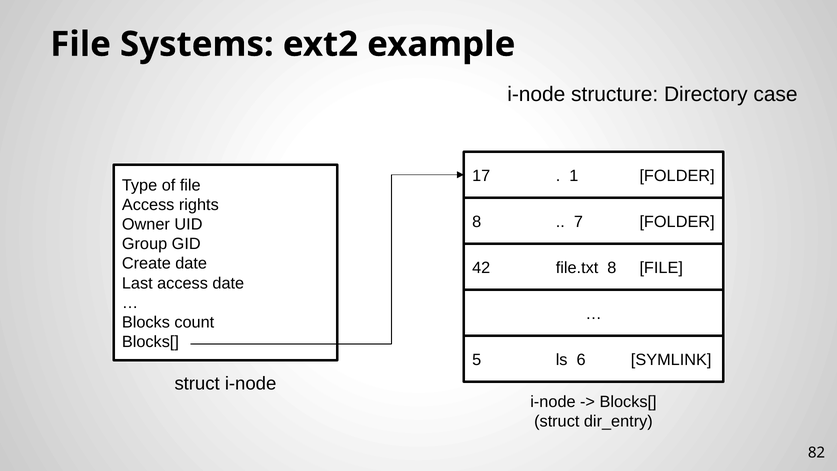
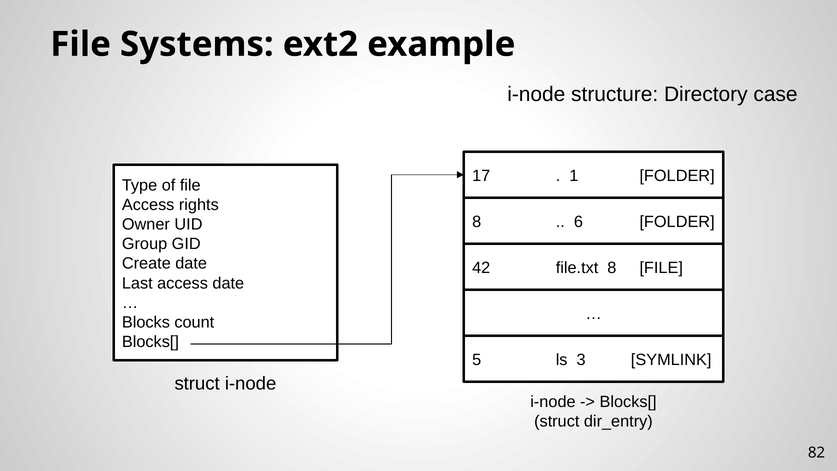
7: 7 -> 6 (578, 222)
6: 6 -> 3 (581, 360)
